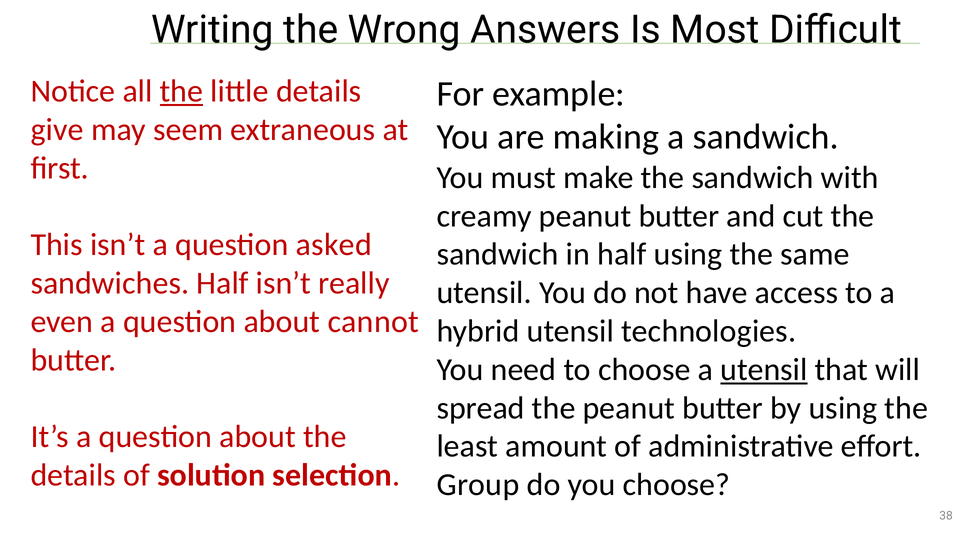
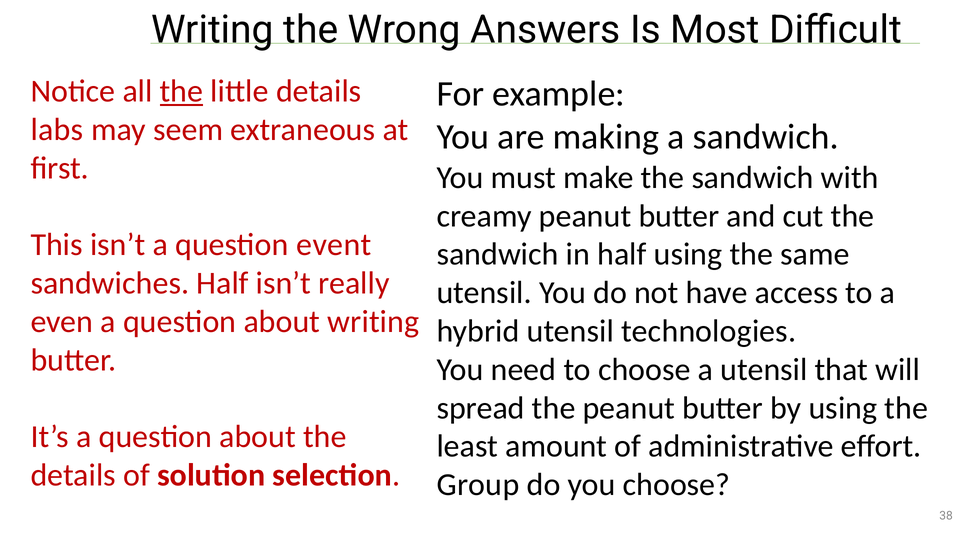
give: give -> labs (57, 130)
asked: asked -> event (334, 245)
about cannot: cannot -> writing (373, 322)
utensil underline: present -> none (764, 370)
